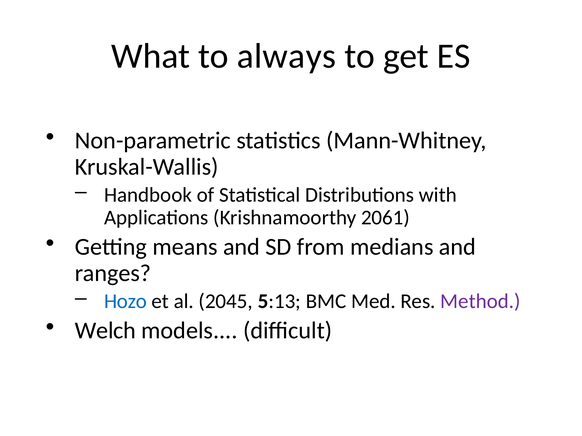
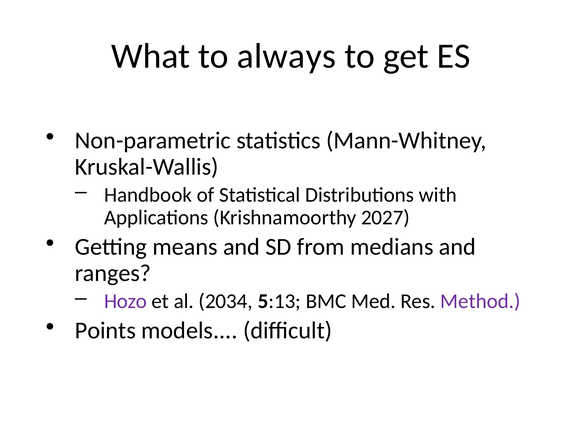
2061: 2061 -> 2027 (385, 218)
Hozo colour: blue -> purple (126, 302)
2045: 2045 -> 2034 (226, 302)
Welch: Welch -> Points (105, 331)
